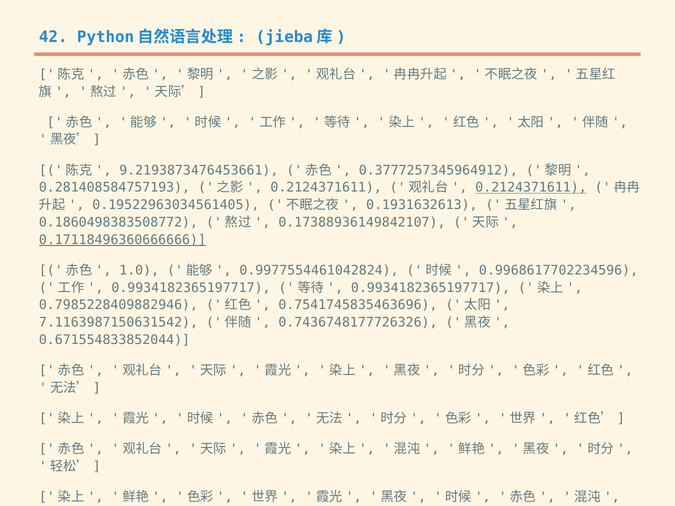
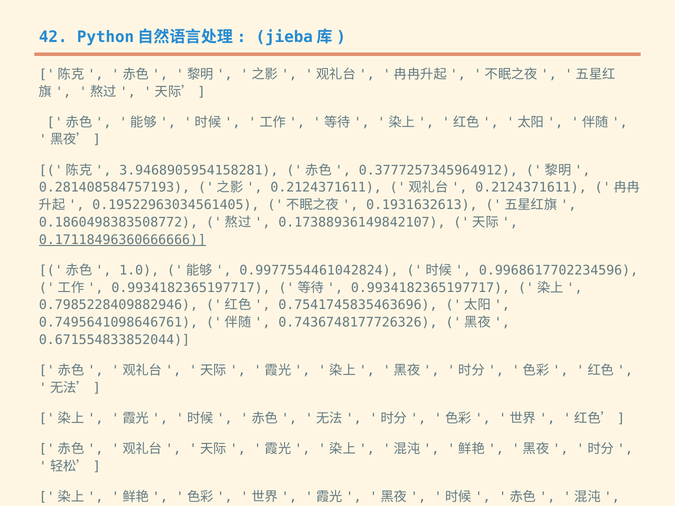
9.2193873476453661: 9.2193873476453661 -> 3.9468905954158281 (199, 170)
0.2124371611 underline: present -> none (531, 188)
7.1163987150631542: 7.1163987150631542 -> 0.7495641098646761 (118, 323)
